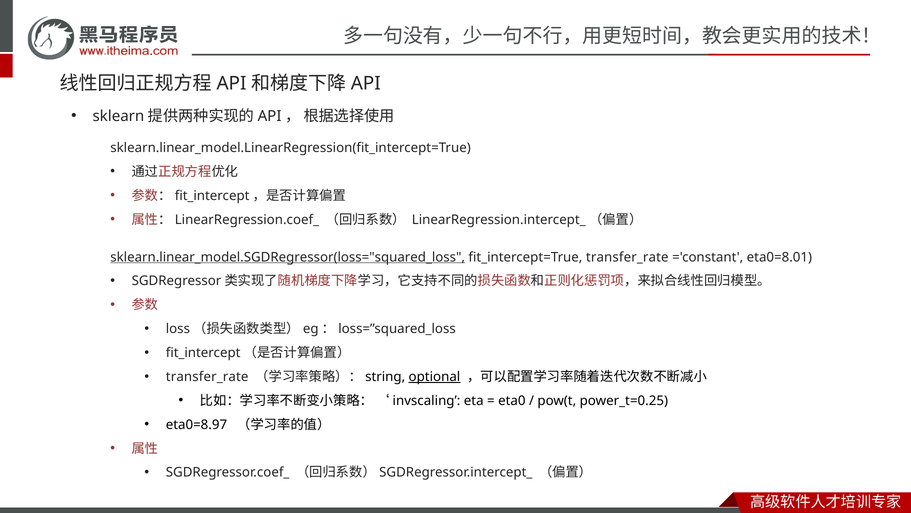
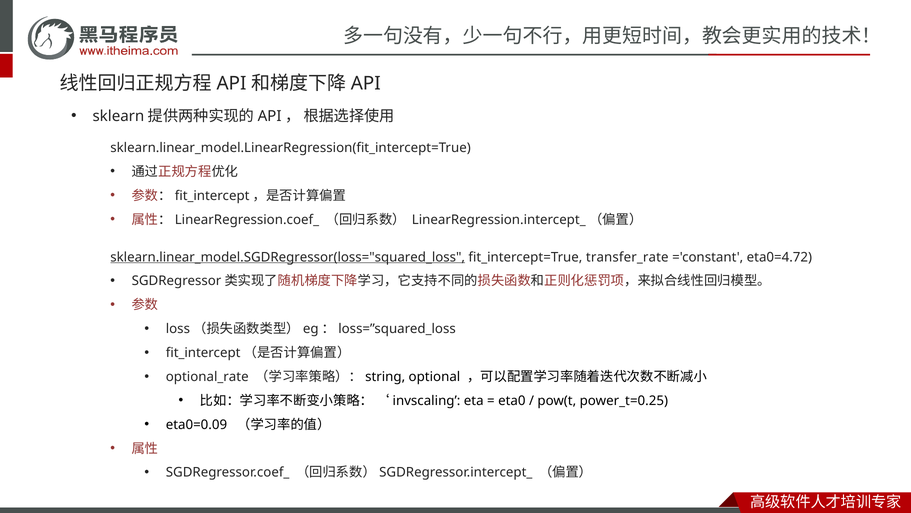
eta0=8.01: eta0=8.01 -> eta0=4.72 (779, 257)
transfer_rate: transfer_rate -> optional_rate (207, 376)
optional underline: present -> none (434, 376)
eta0=8.97: eta0=8.97 -> eta0=0.09 (196, 424)
